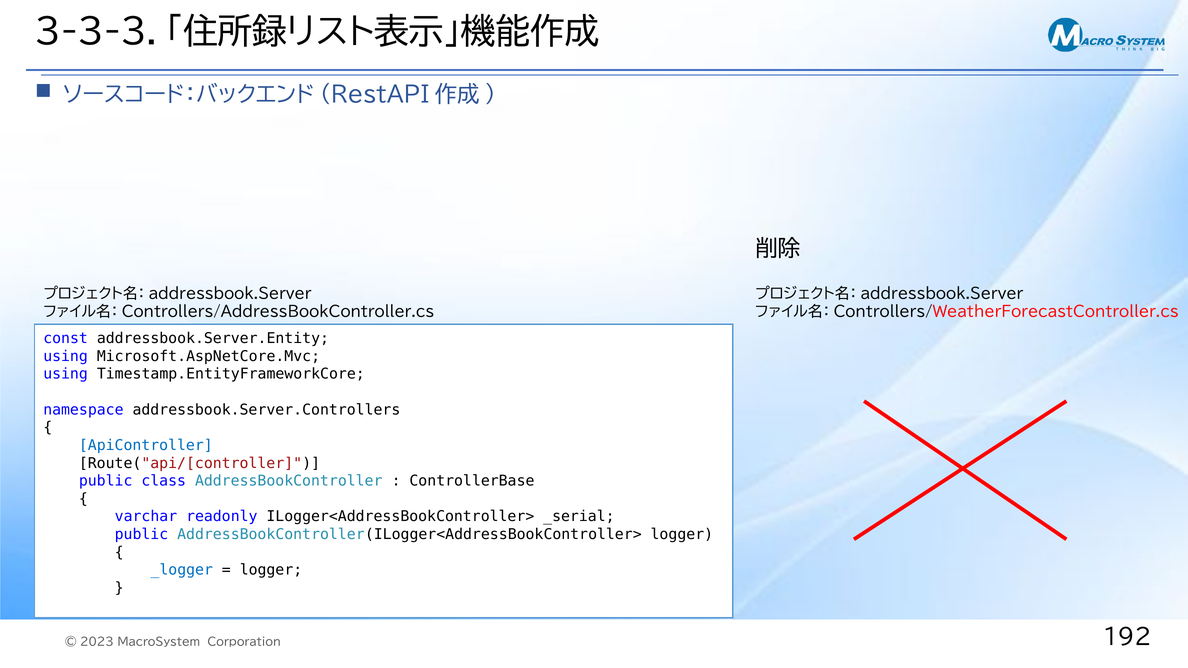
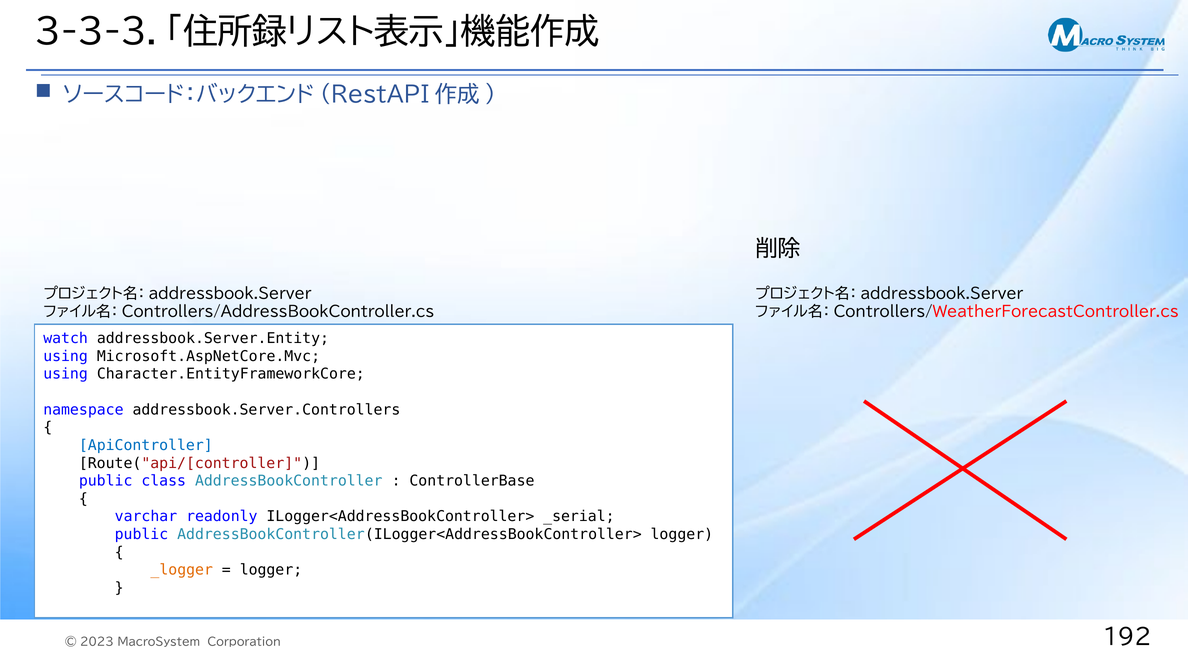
const: const -> watch (66, 339)
Timestamp.EntityFrameworkCore: Timestamp.EntityFrameworkCore -> Character.EntityFrameworkCore (231, 374)
_logger colour: blue -> orange (182, 570)
